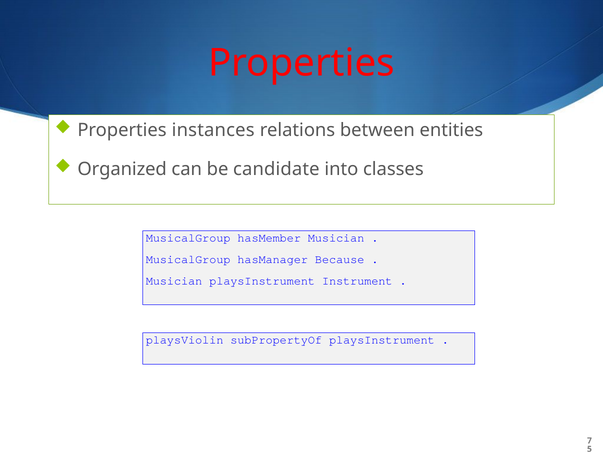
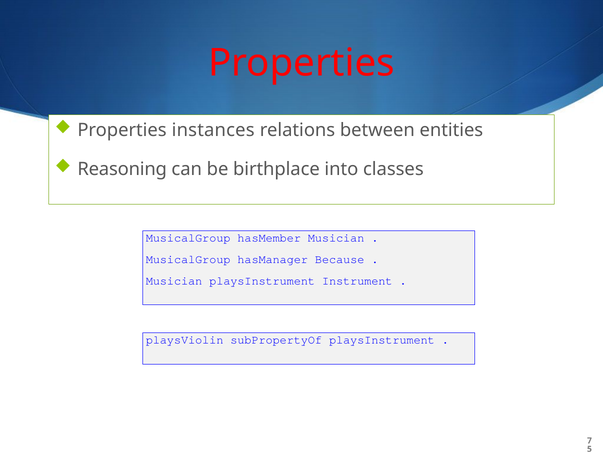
Organized: Organized -> Reasoning (122, 169)
candidate: candidate -> birthplace (276, 169)
